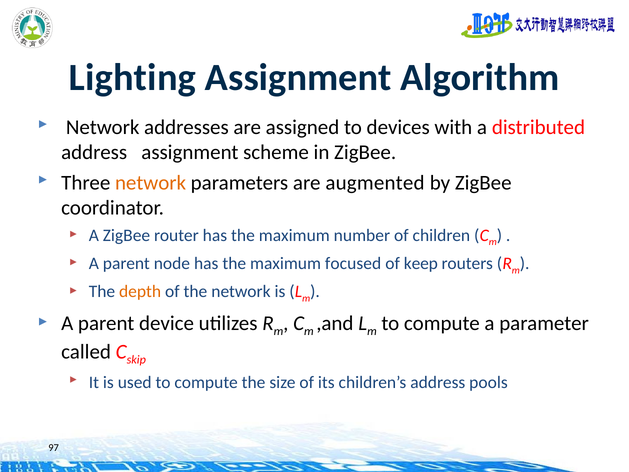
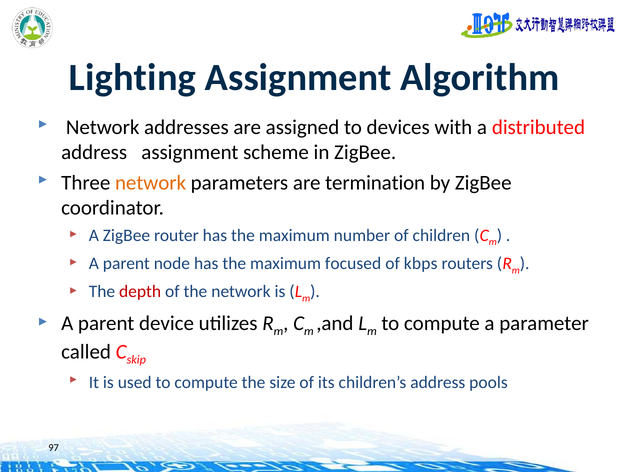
augmented: augmented -> termination (375, 183)
keep: keep -> kbps (421, 263)
depth colour: orange -> red (140, 292)
